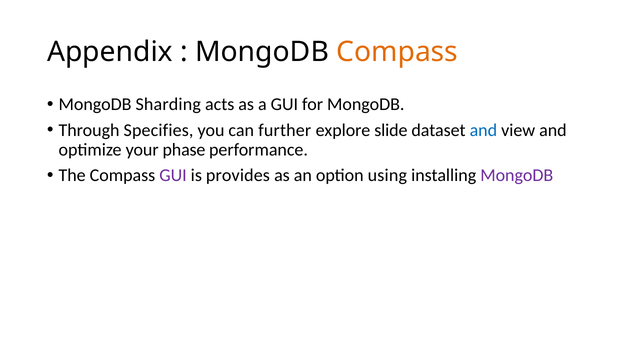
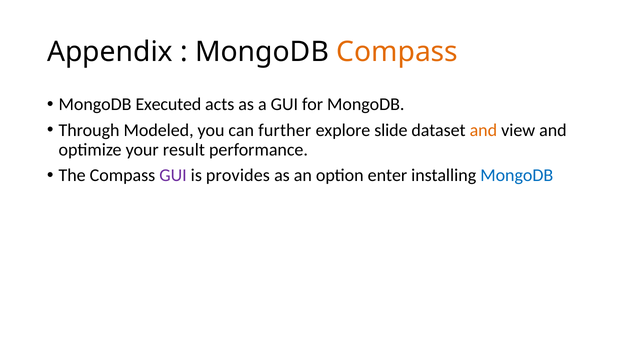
Sharding: Sharding -> Executed (168, 104)
Specifies: Specifies -> Modeled (159, 130)
and colour: blue -> orange (483, 130)
phase: phase -> result (184, 150)
using: using -> enter (387, 175)
MongoDB colour: purple -> blue (517, 175)
